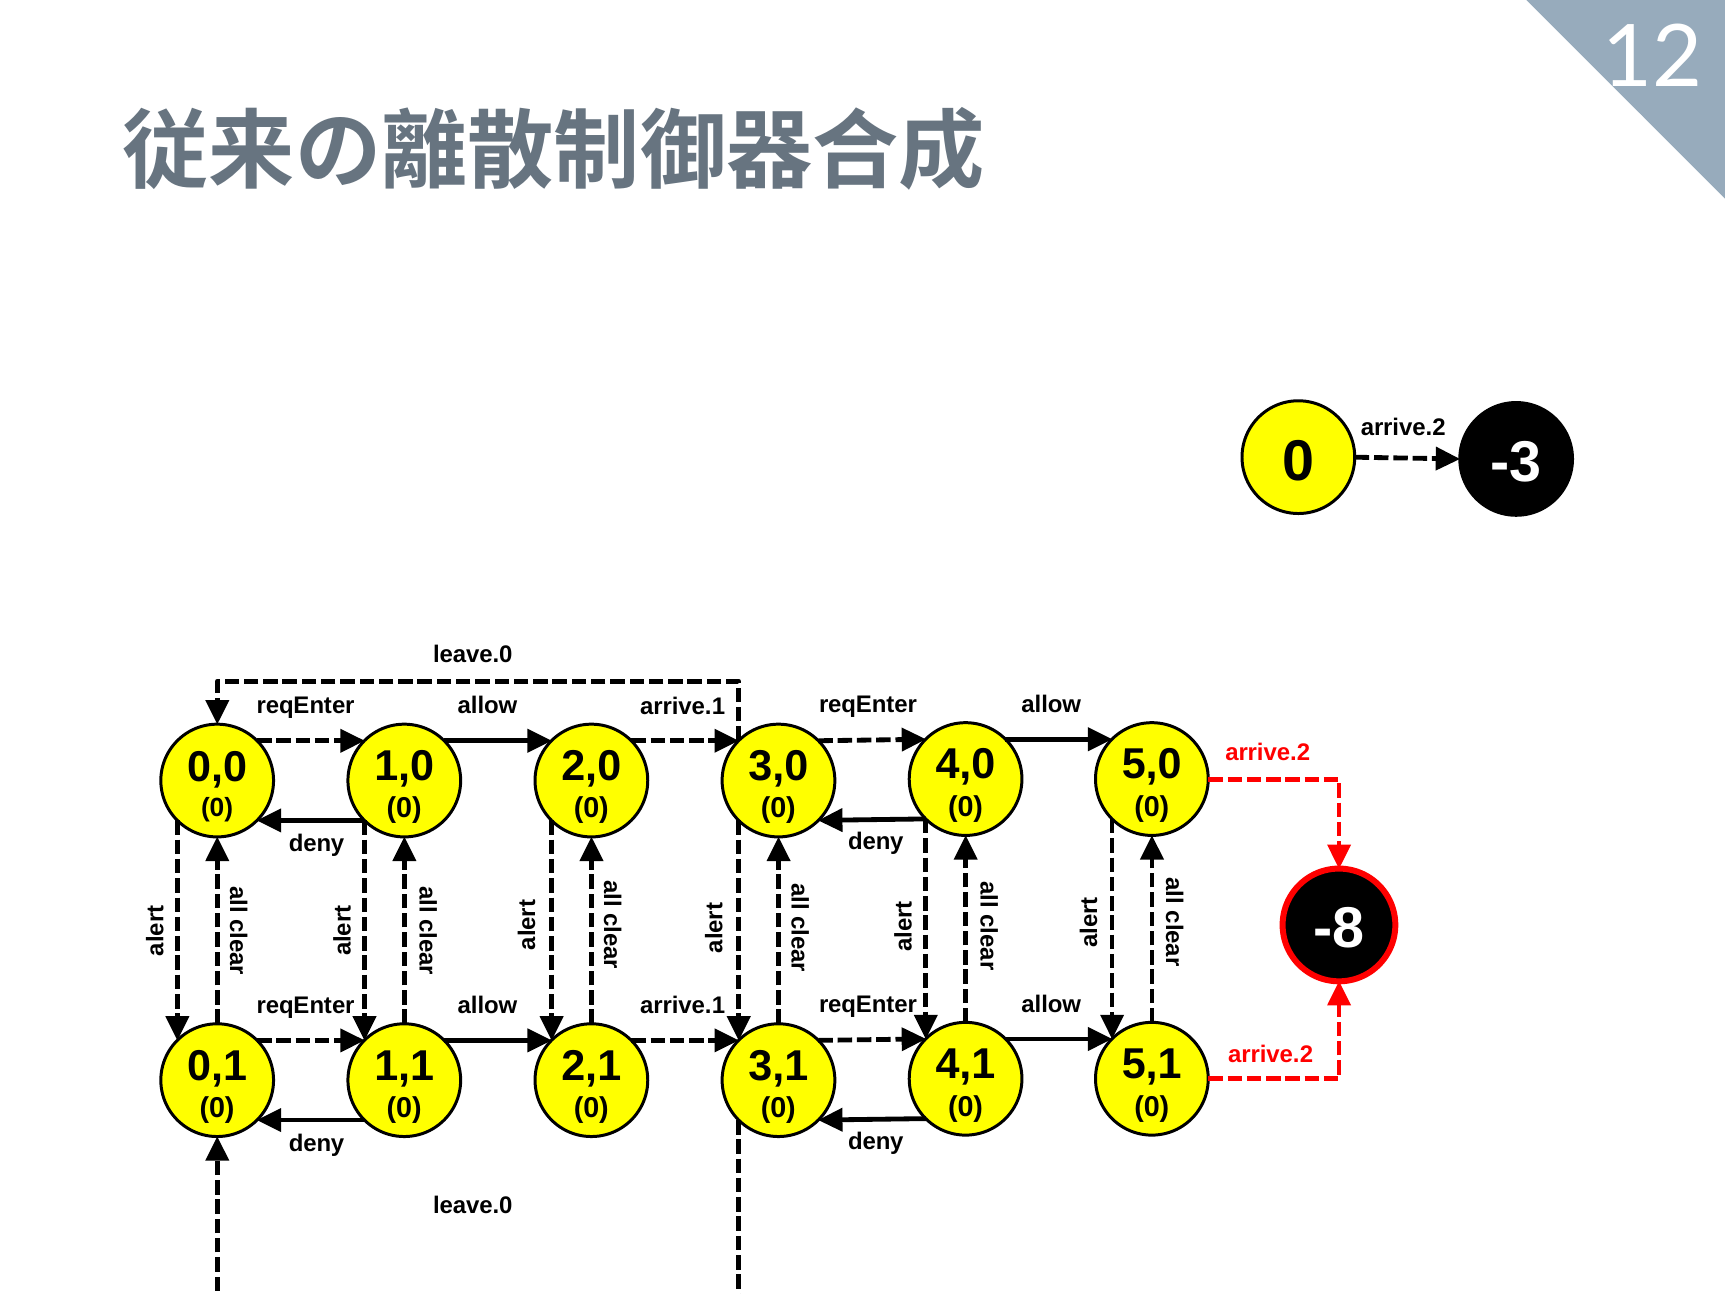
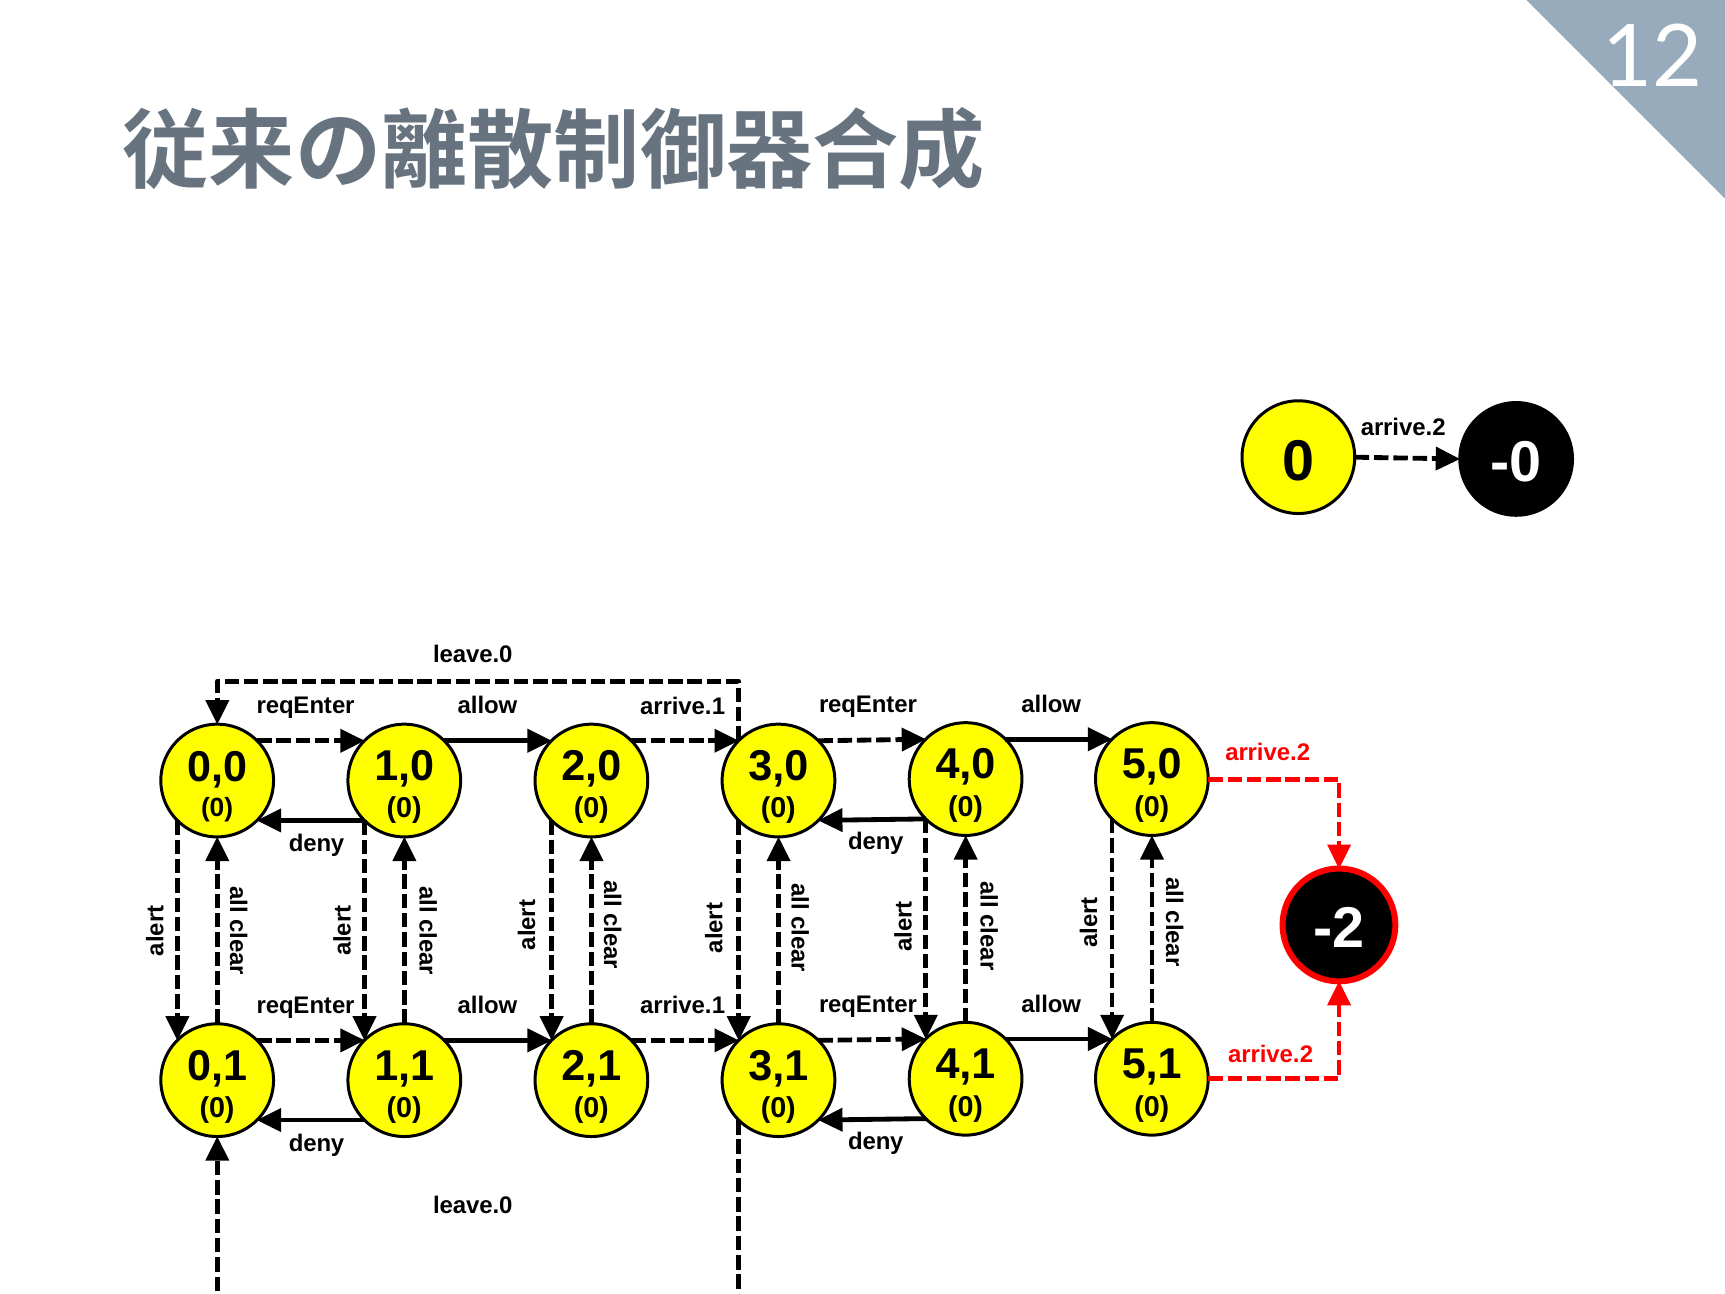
-3: -3 -> -0 (1516, 463)
-8: -8 -> -2 (1339, 929)
